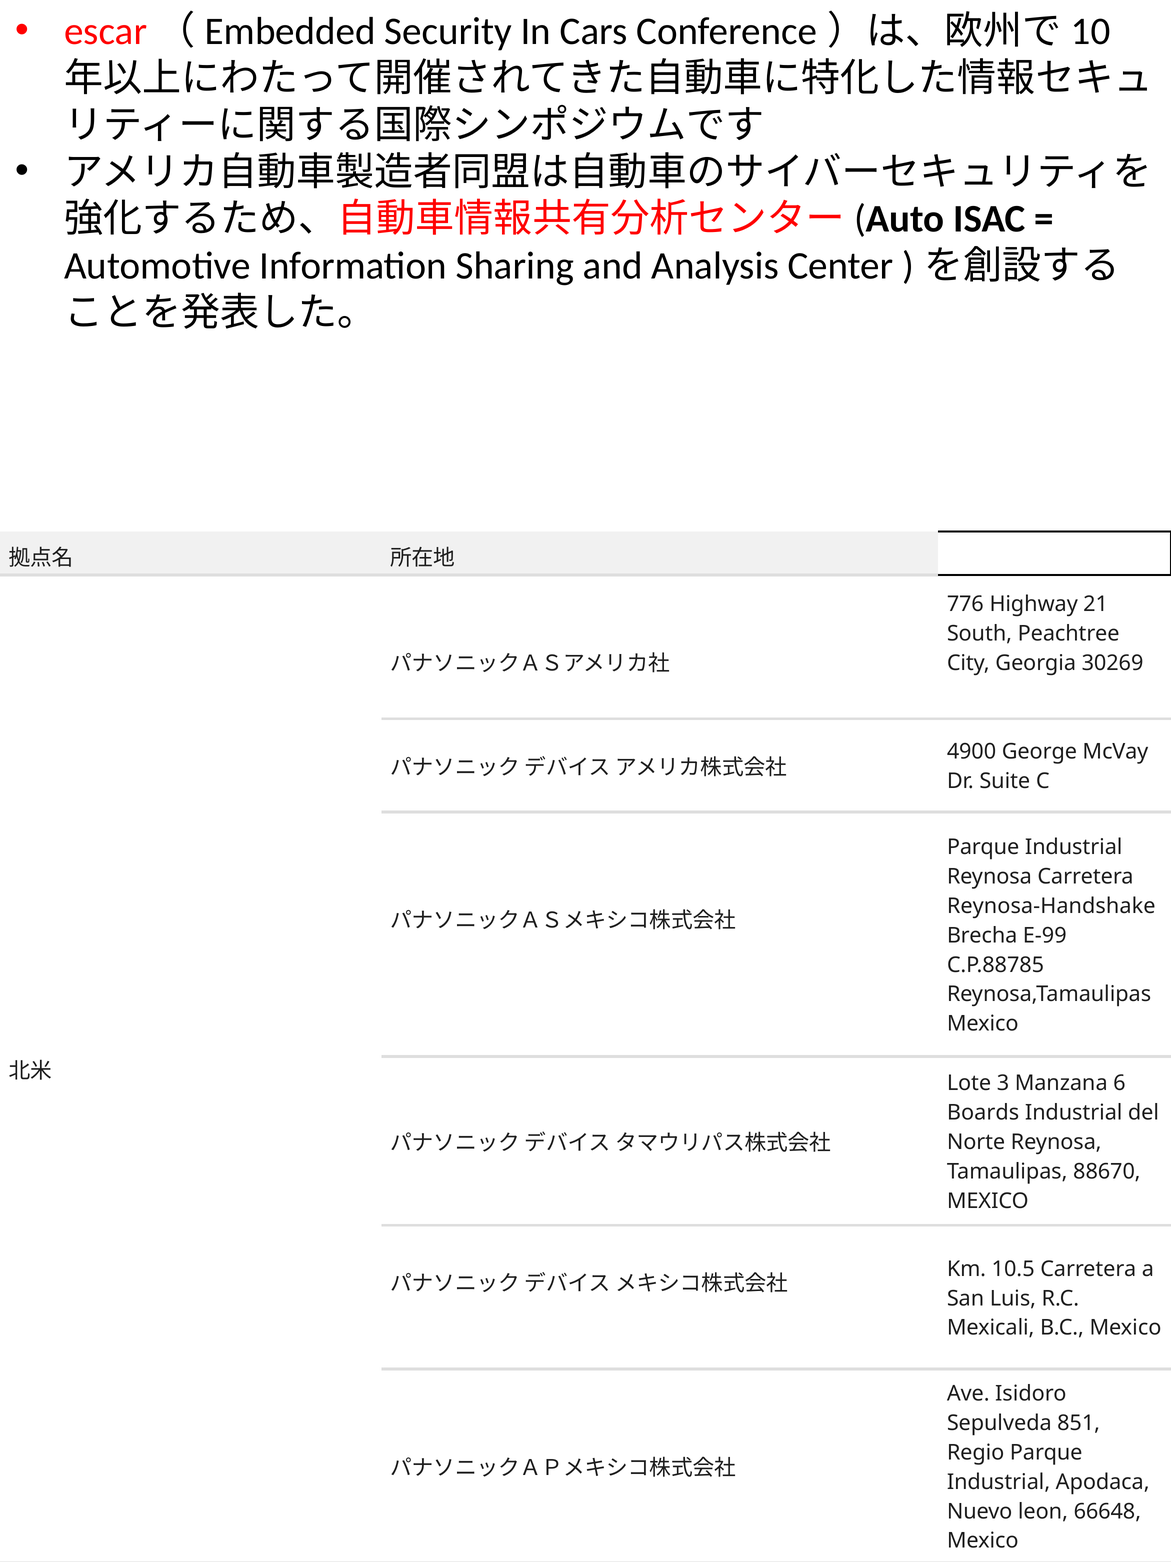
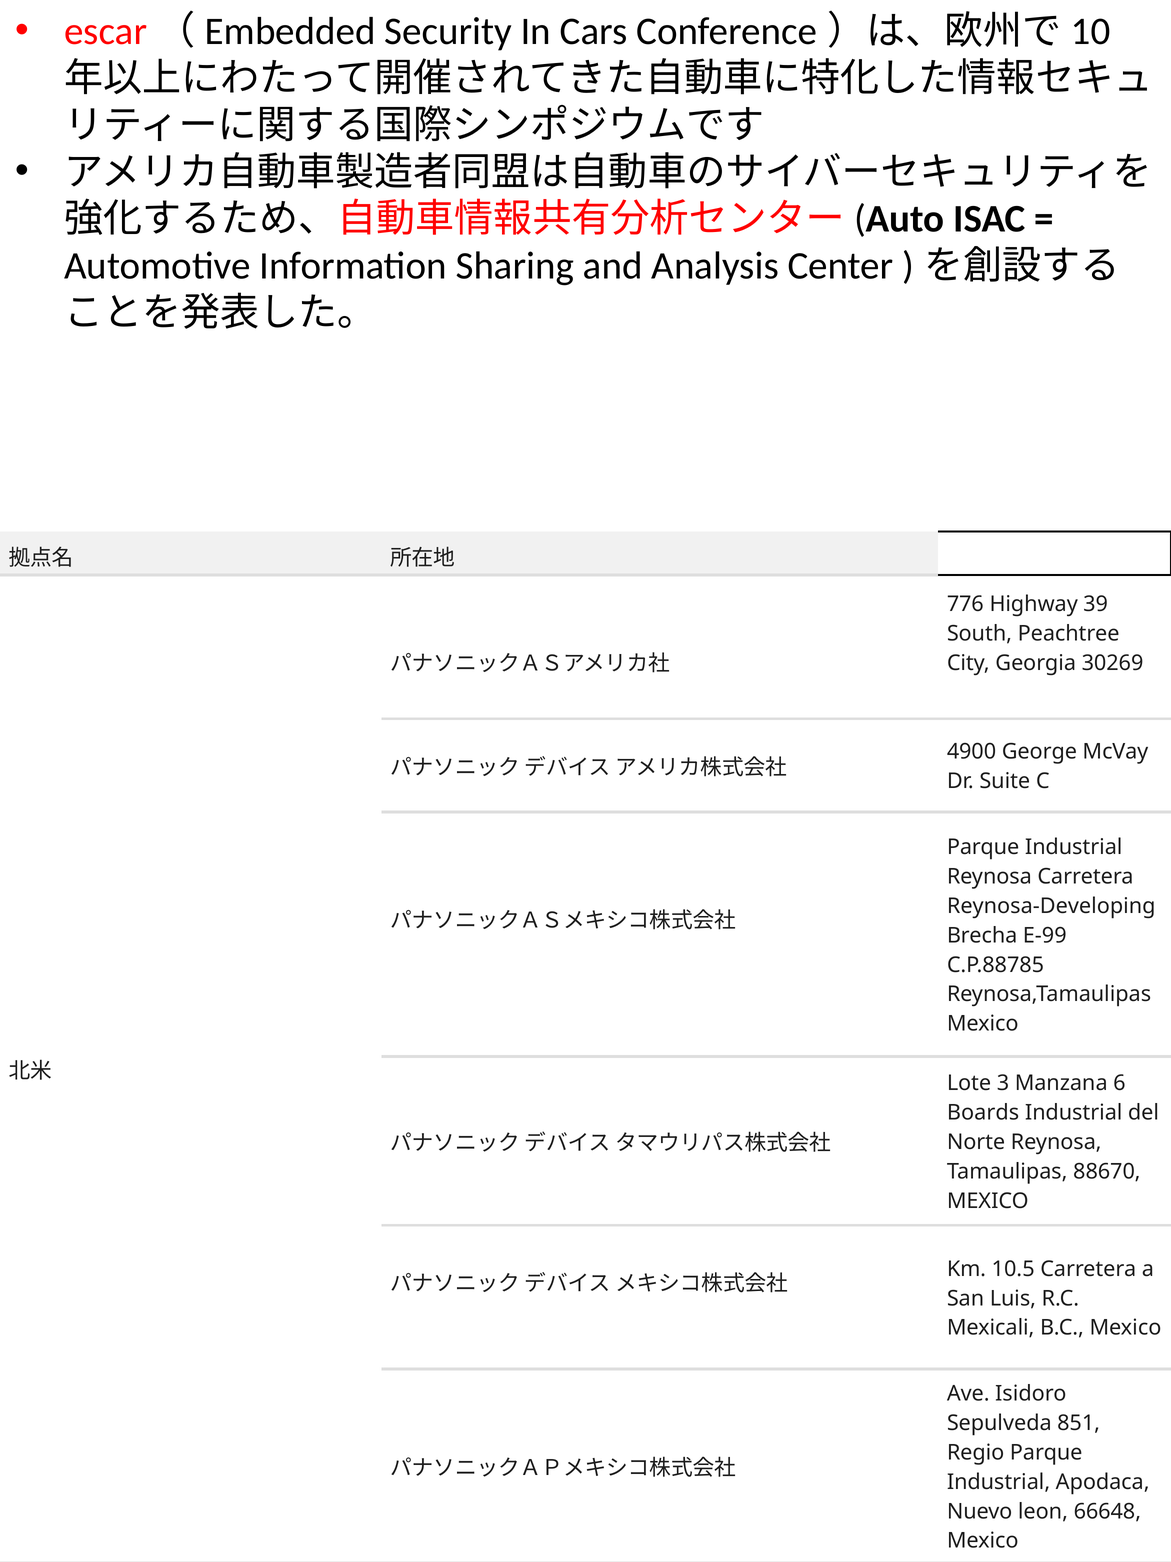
21: 21 -> 39 (1096, 604)
Reynosa-Handshake: Reynosa-Handshake -> Reynosa-Developing (1051, 906)
